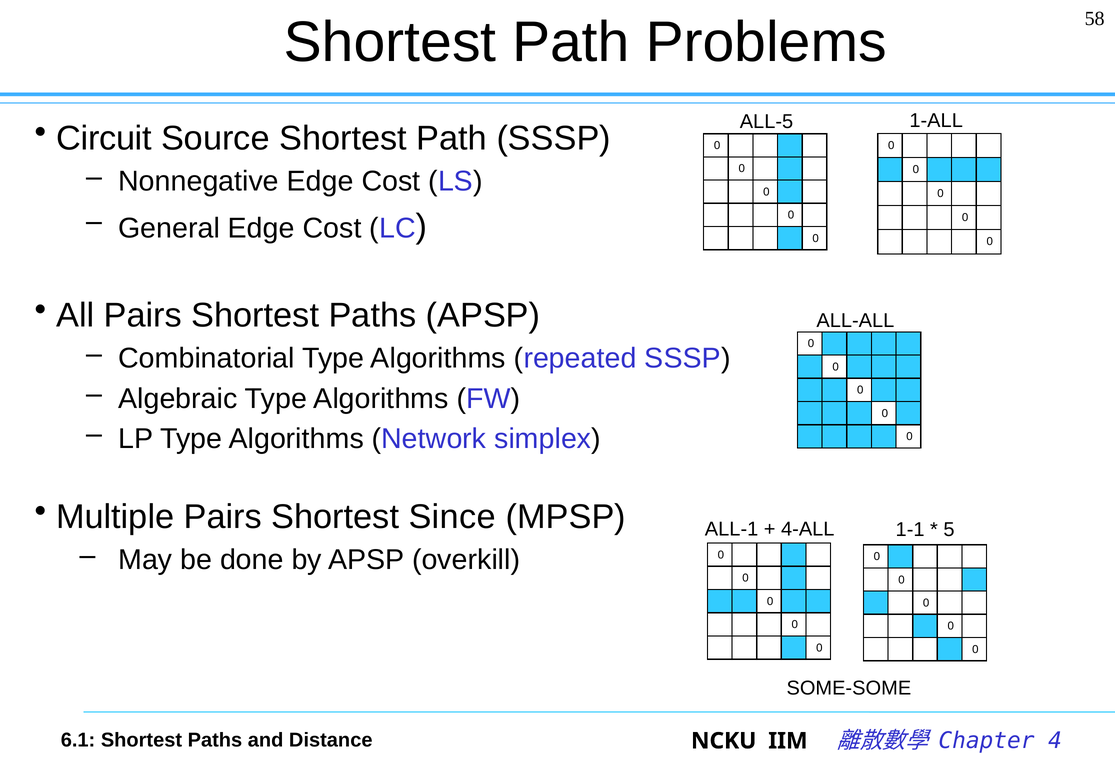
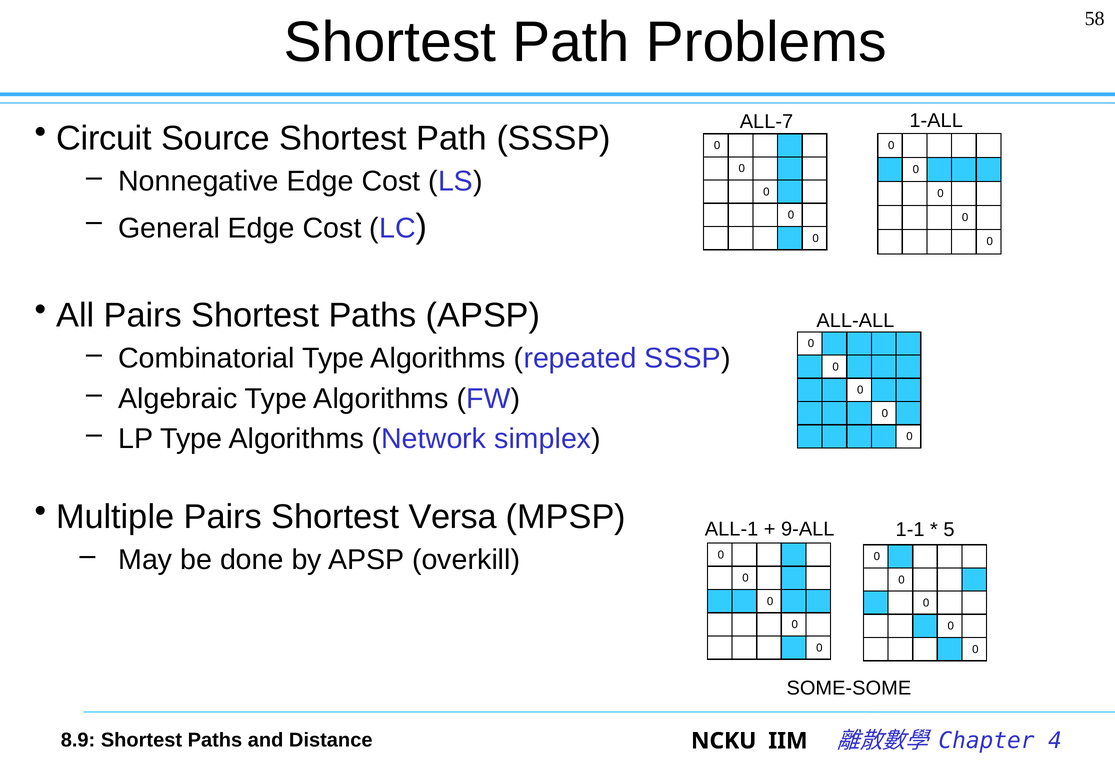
ALL-5: ALL-5 -> ALL-7 (766, 121)
Since: Since -> Versa (453, 517)
4-ALL: 4-ALL -> 9-ALL (808, 529)
6.1: 6.1 -> 8.9 (78, 740)
